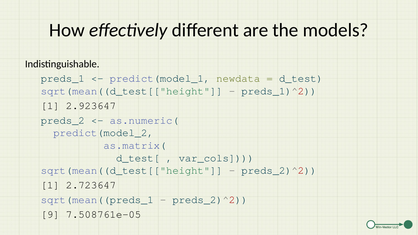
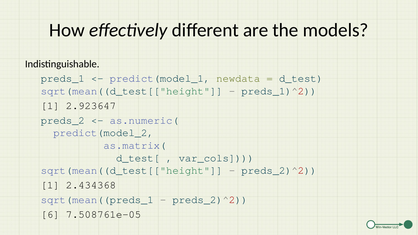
2.723647: 2.723647 -> 2.434368 (91, 185)
9: 9 -> 6 (50, 214)
